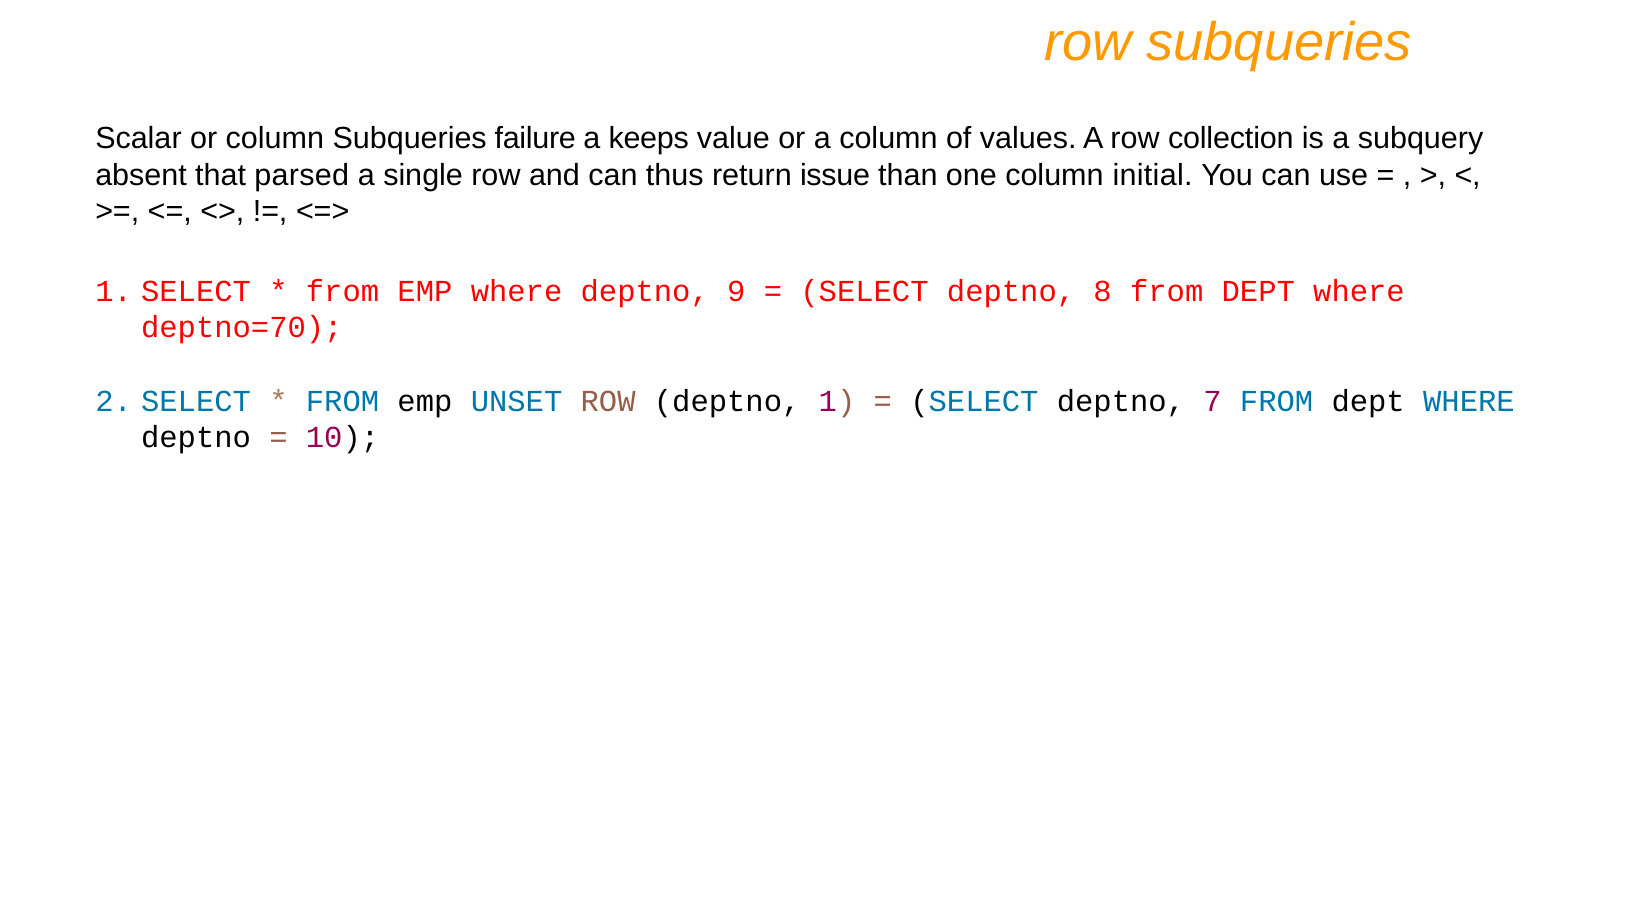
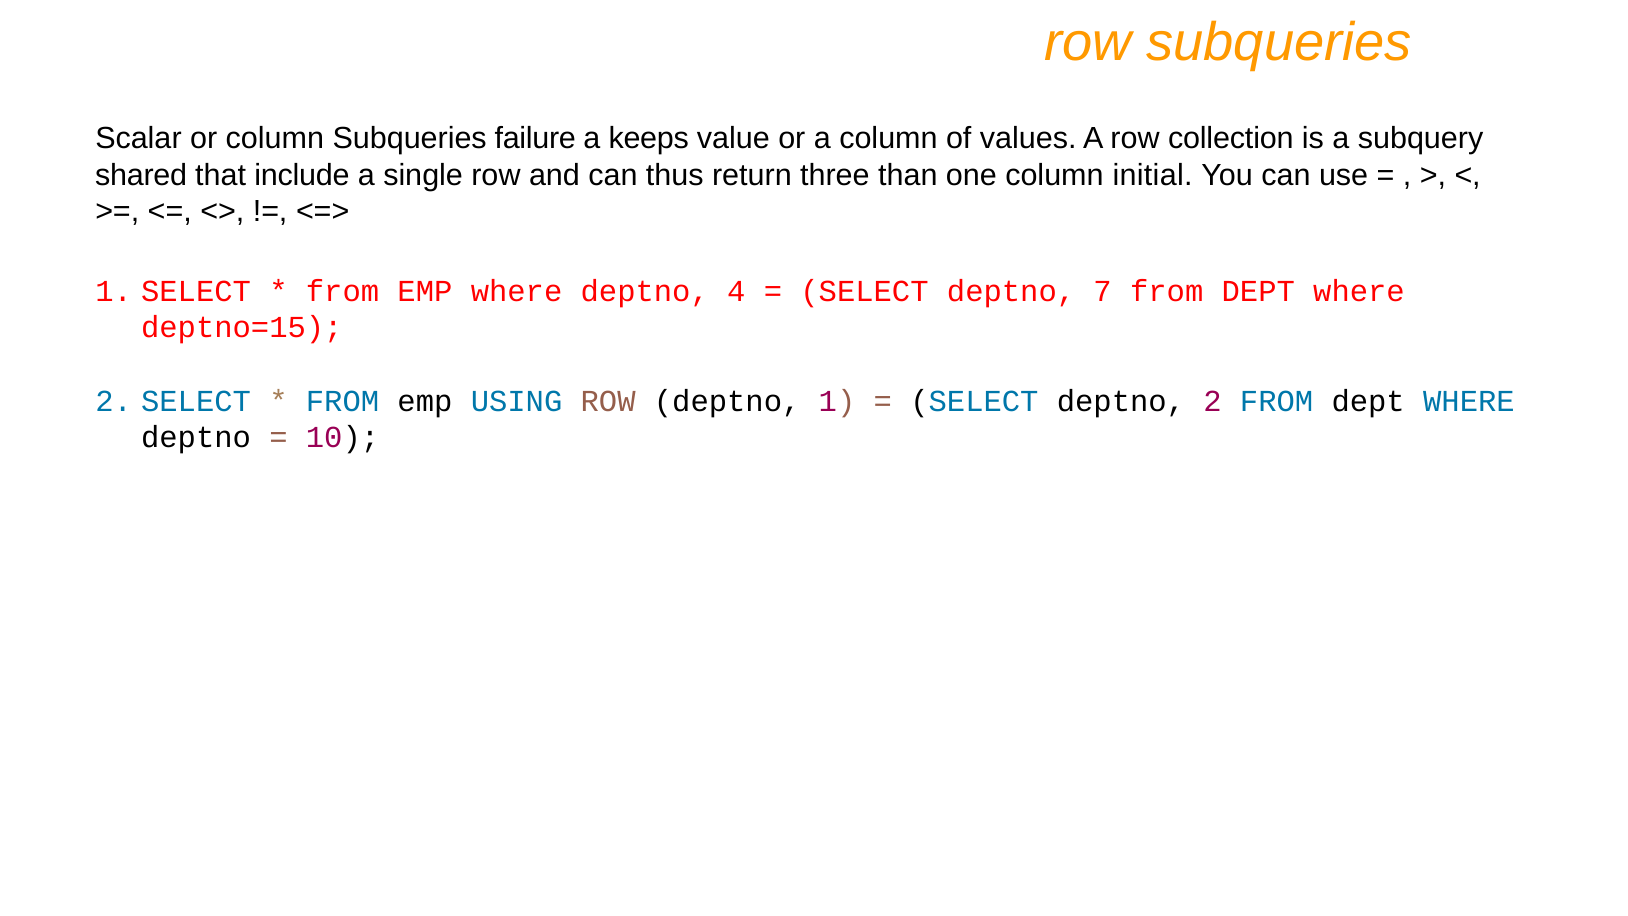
absent: absent -> shared (141, 175)
parsed: parsed -> include (302, 175)
issue: issue -> three (835, 175)
9: 9 -> 4 (736, 291)
8: 8 -> 7 (1103, 291)
deptno=70: deptno=70 -> deptno=15 (242, 328)
UNSET: UNSET -> USING (517, 401)
deptno 7: 7 -> 2 (1213, 401)
